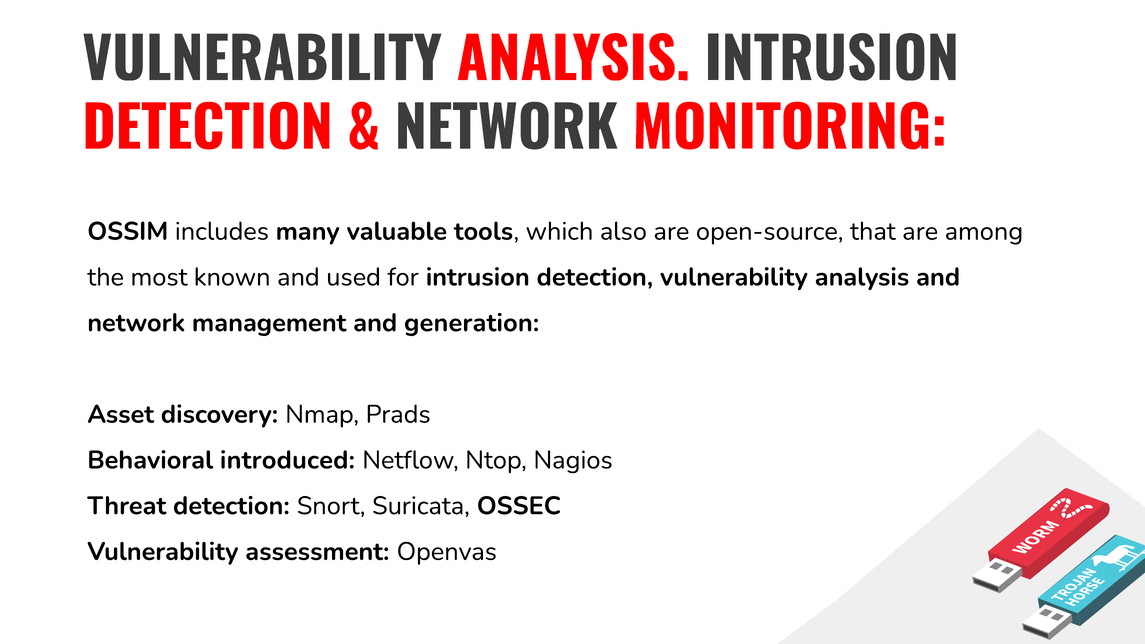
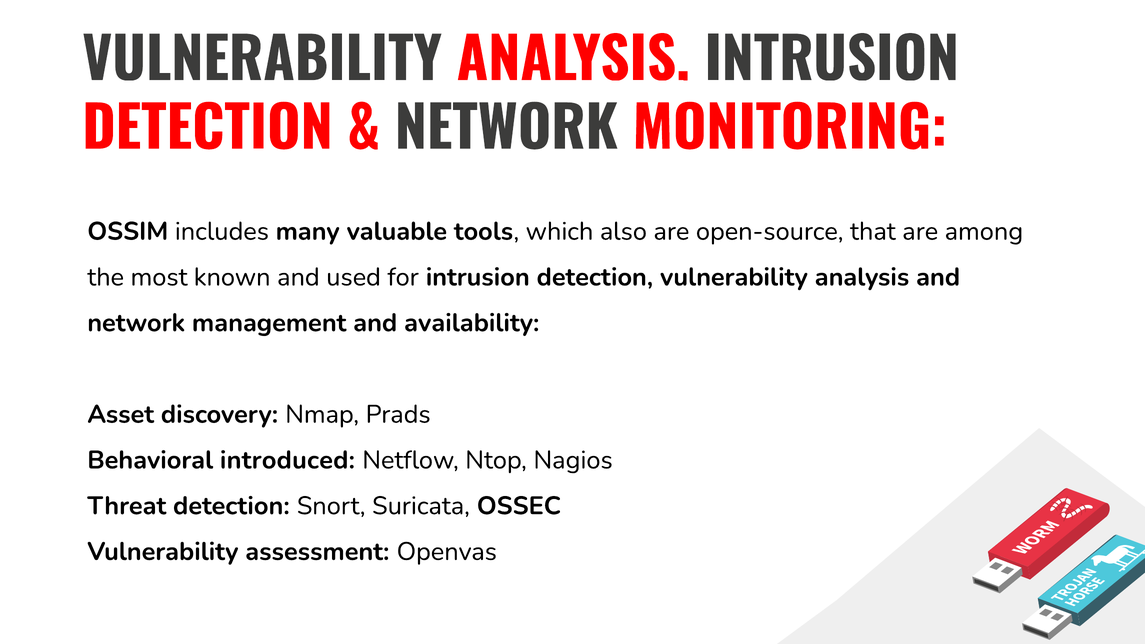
generation: generation -> availability (472, 323)
